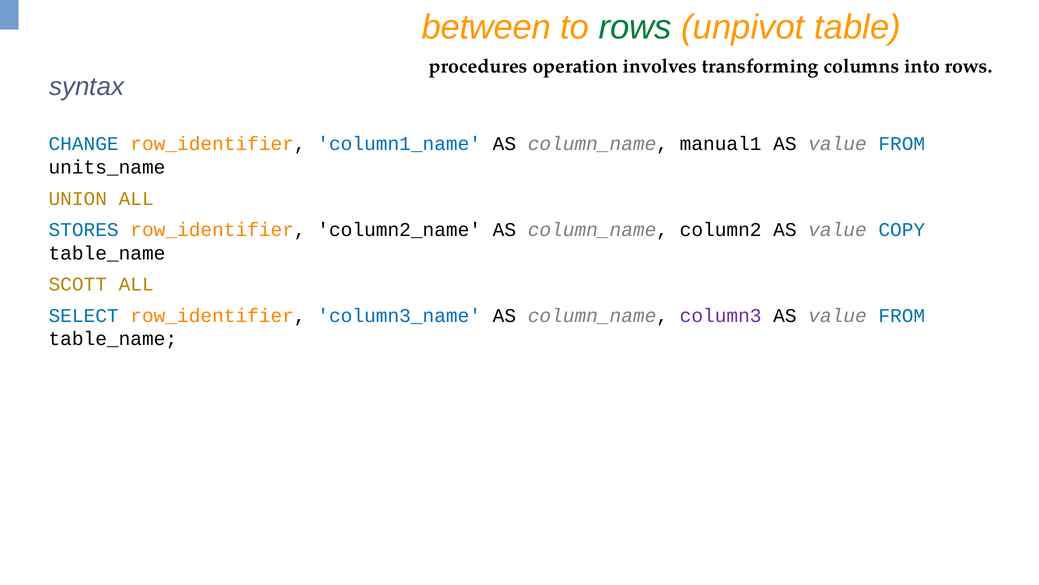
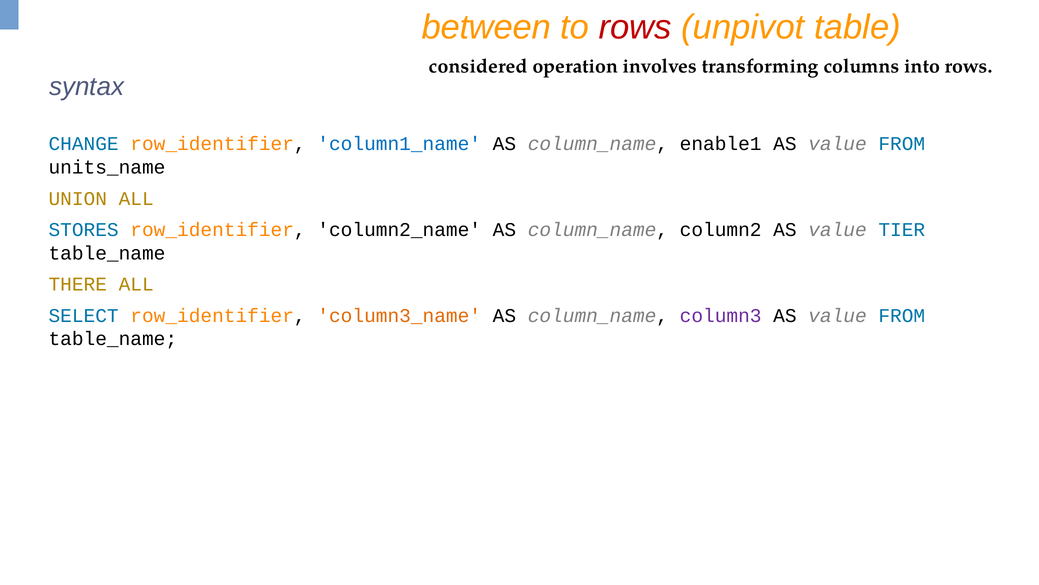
rows colour: green -> red (635, 27)
procedures: procedures -> considered (478, 66)
manual1: manual1 -> enable1 (721, 144)
COPY: COPY -> TIER (902, 230)
SCOTT: SCOTT -> THERE (78, 284)
column3_name colour: blue -> orange (399, 315)
